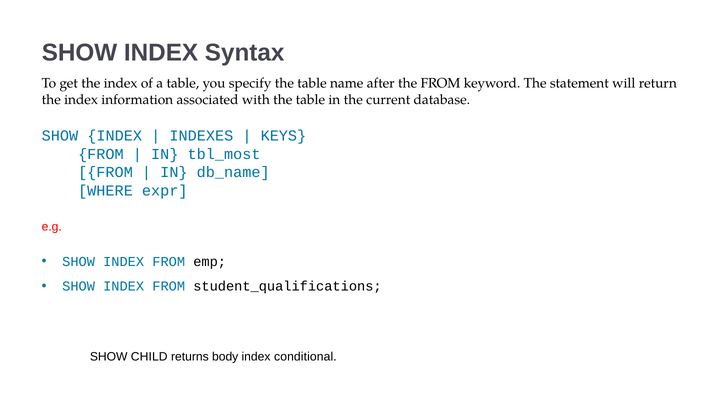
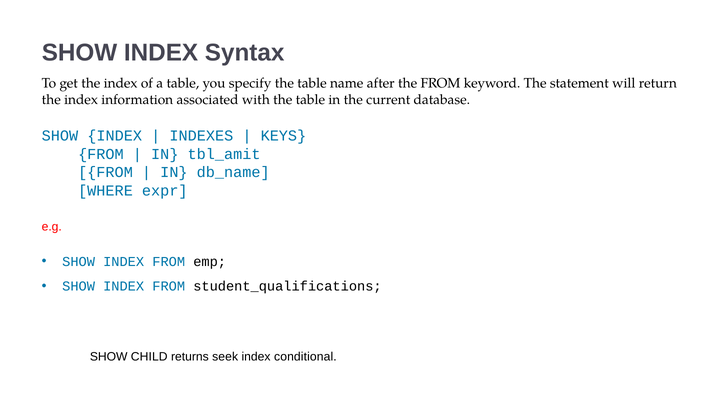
tbl_most: tbl_most -> tbl_amit (224, 154)
body: body -> seek (225, 356)
